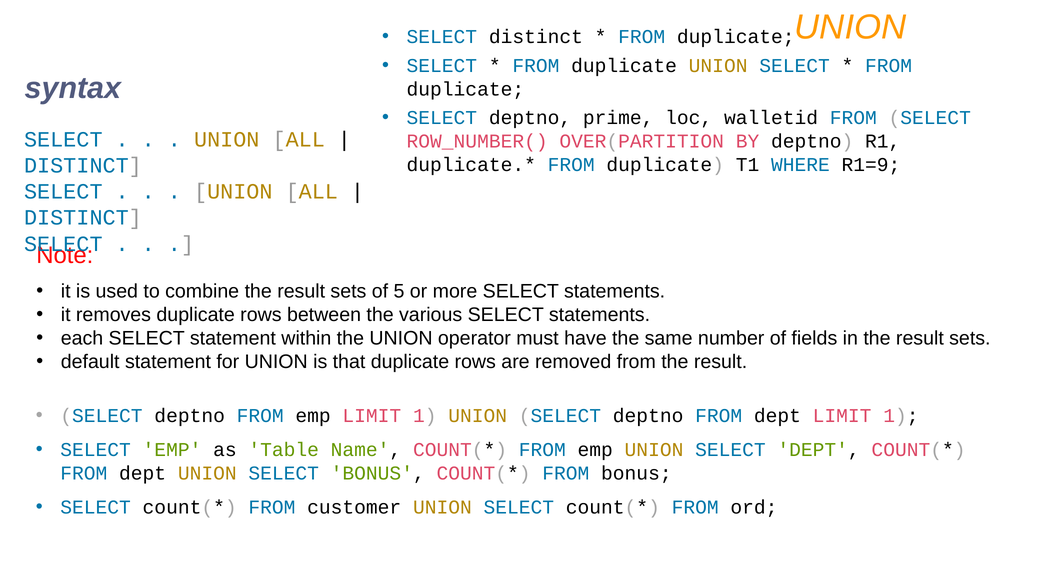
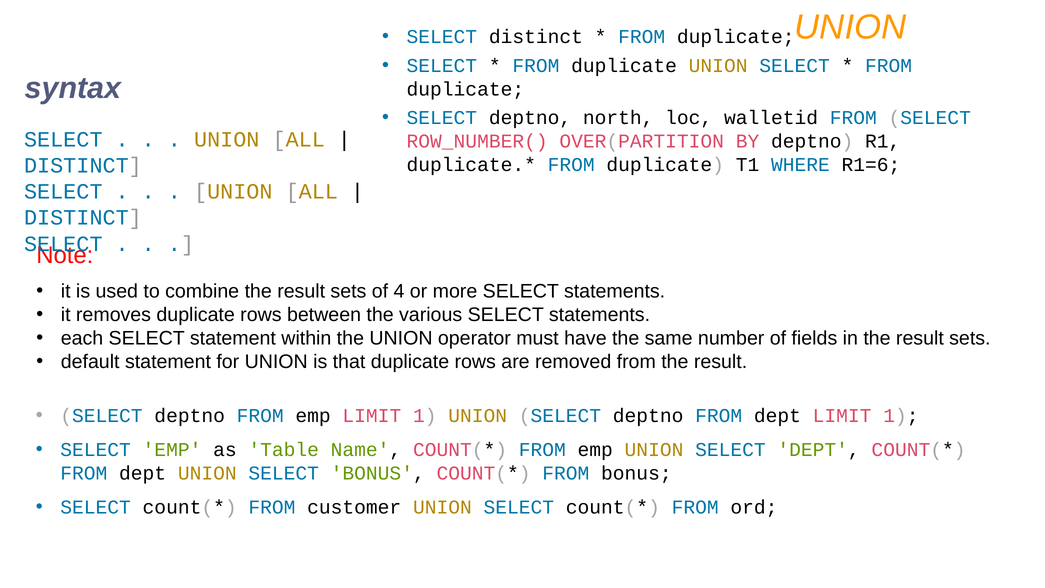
prime: prime -> north (618, 118)
R1=9: R1=9 -> R1=6 (871, 165)
5: 5 -> 4 (399, 291)
